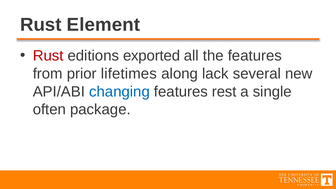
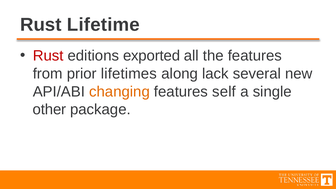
Element: Element -> Lifetime (103, 25)
changing colour: blue -> orange (119, 92)
rest: rest -> self (224, 92)
often: often -> other (49, 110)
